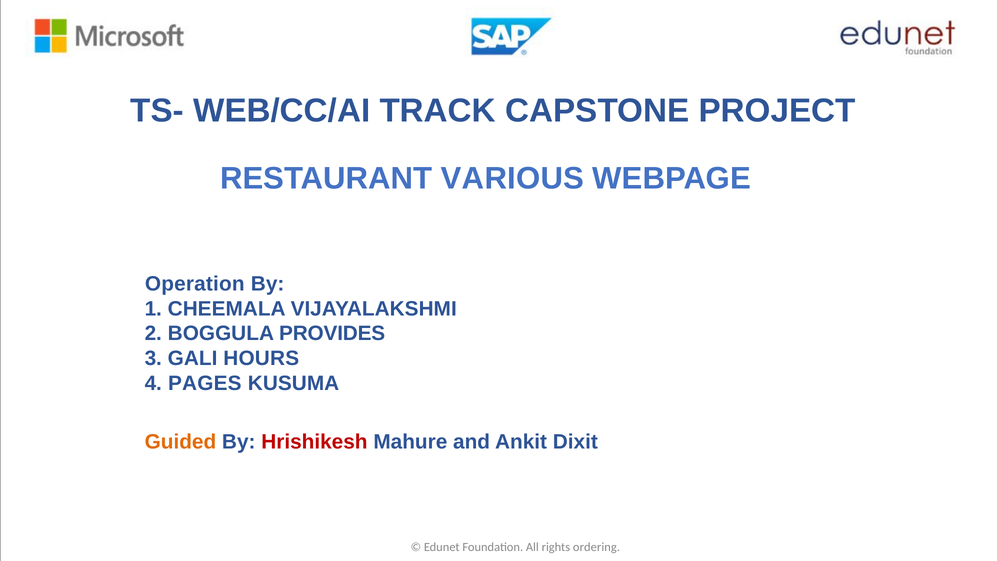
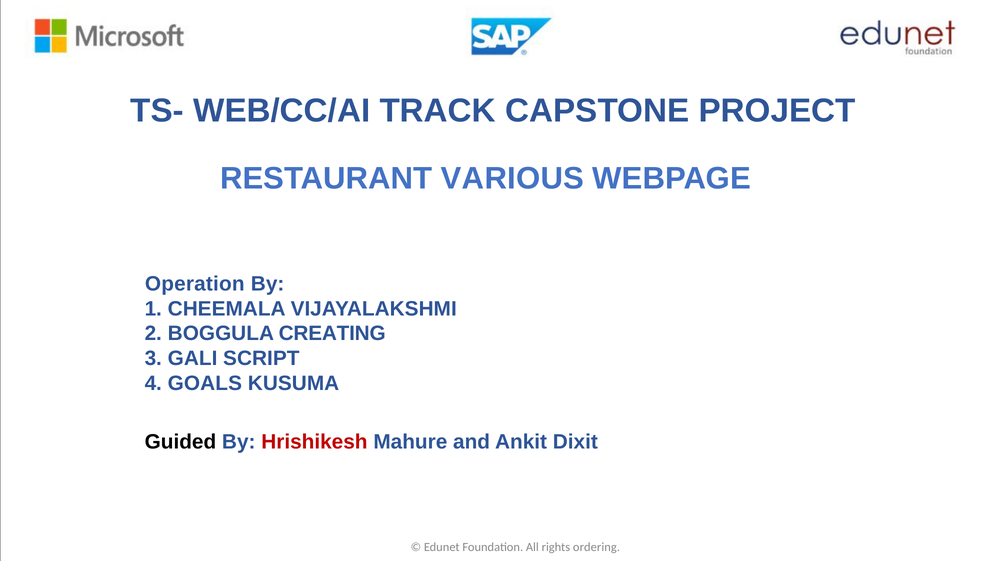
PROVIDES: PROVIDES -> CREATING (332, 333)
HOURS: HOURS -> SCRIPT (261, 358)
PAGES: PAGES -> GOALS (205, 383)
Guided colour: orange -> black (180, 442)
